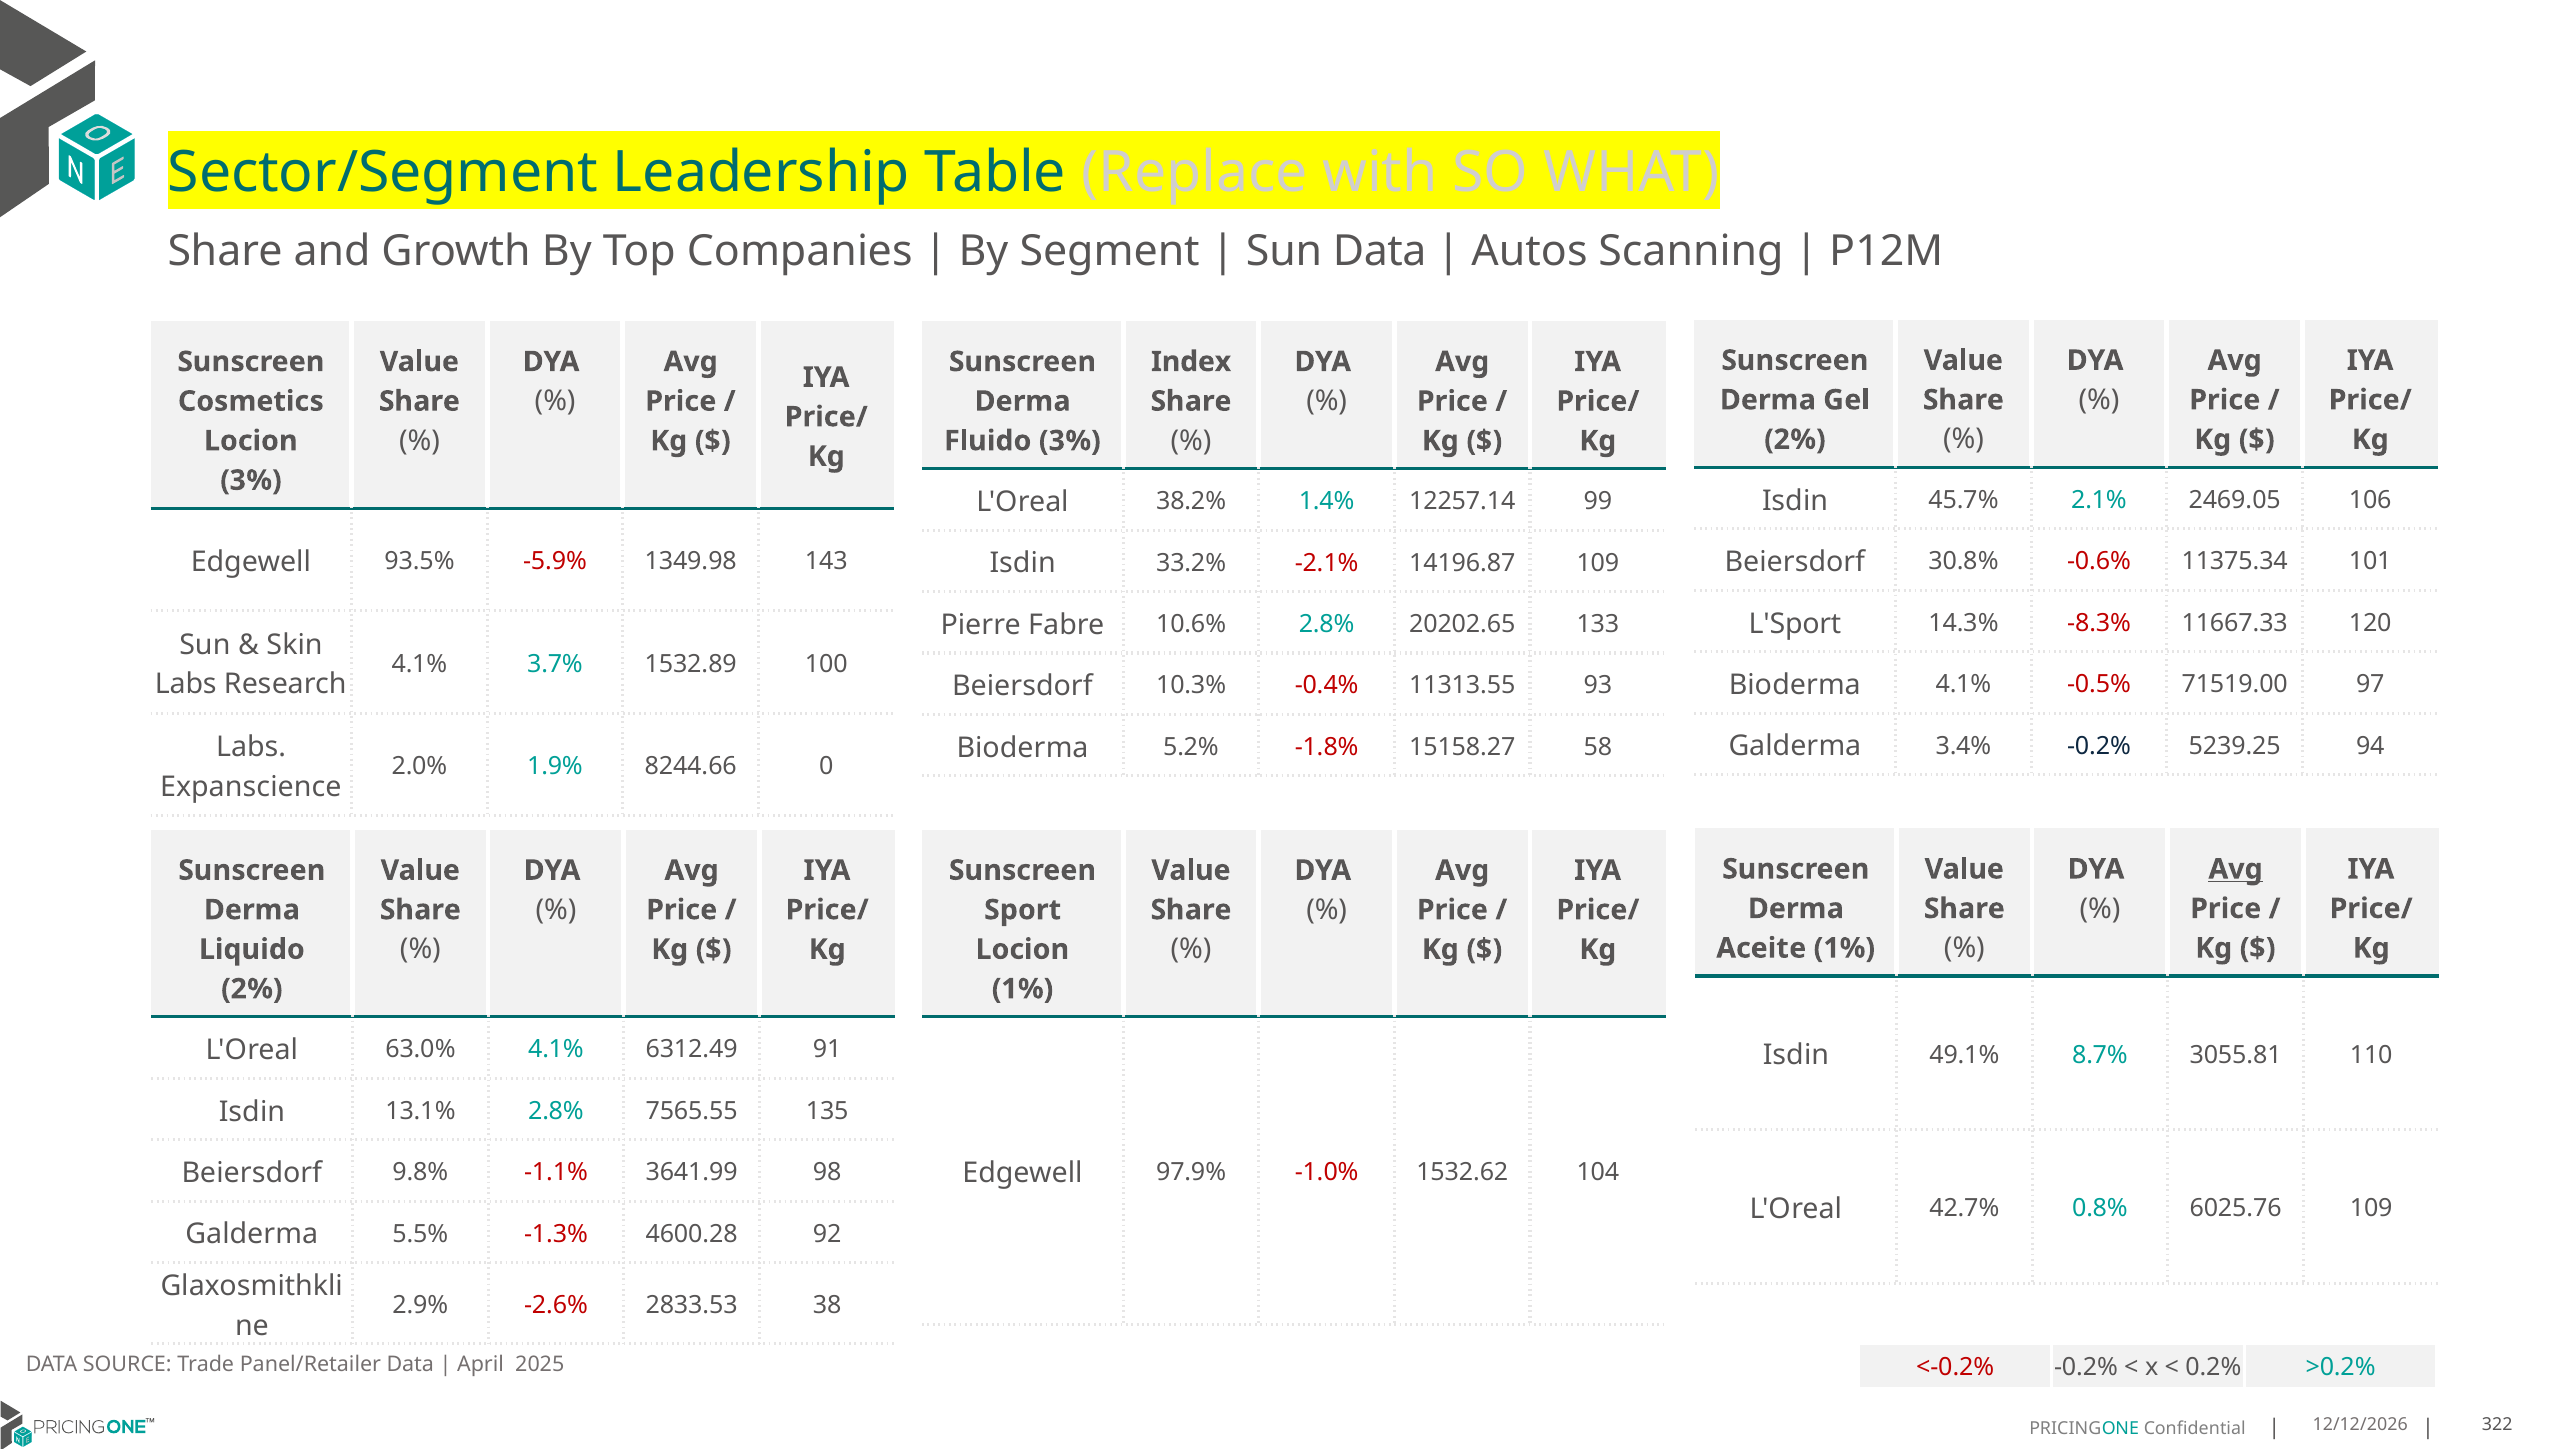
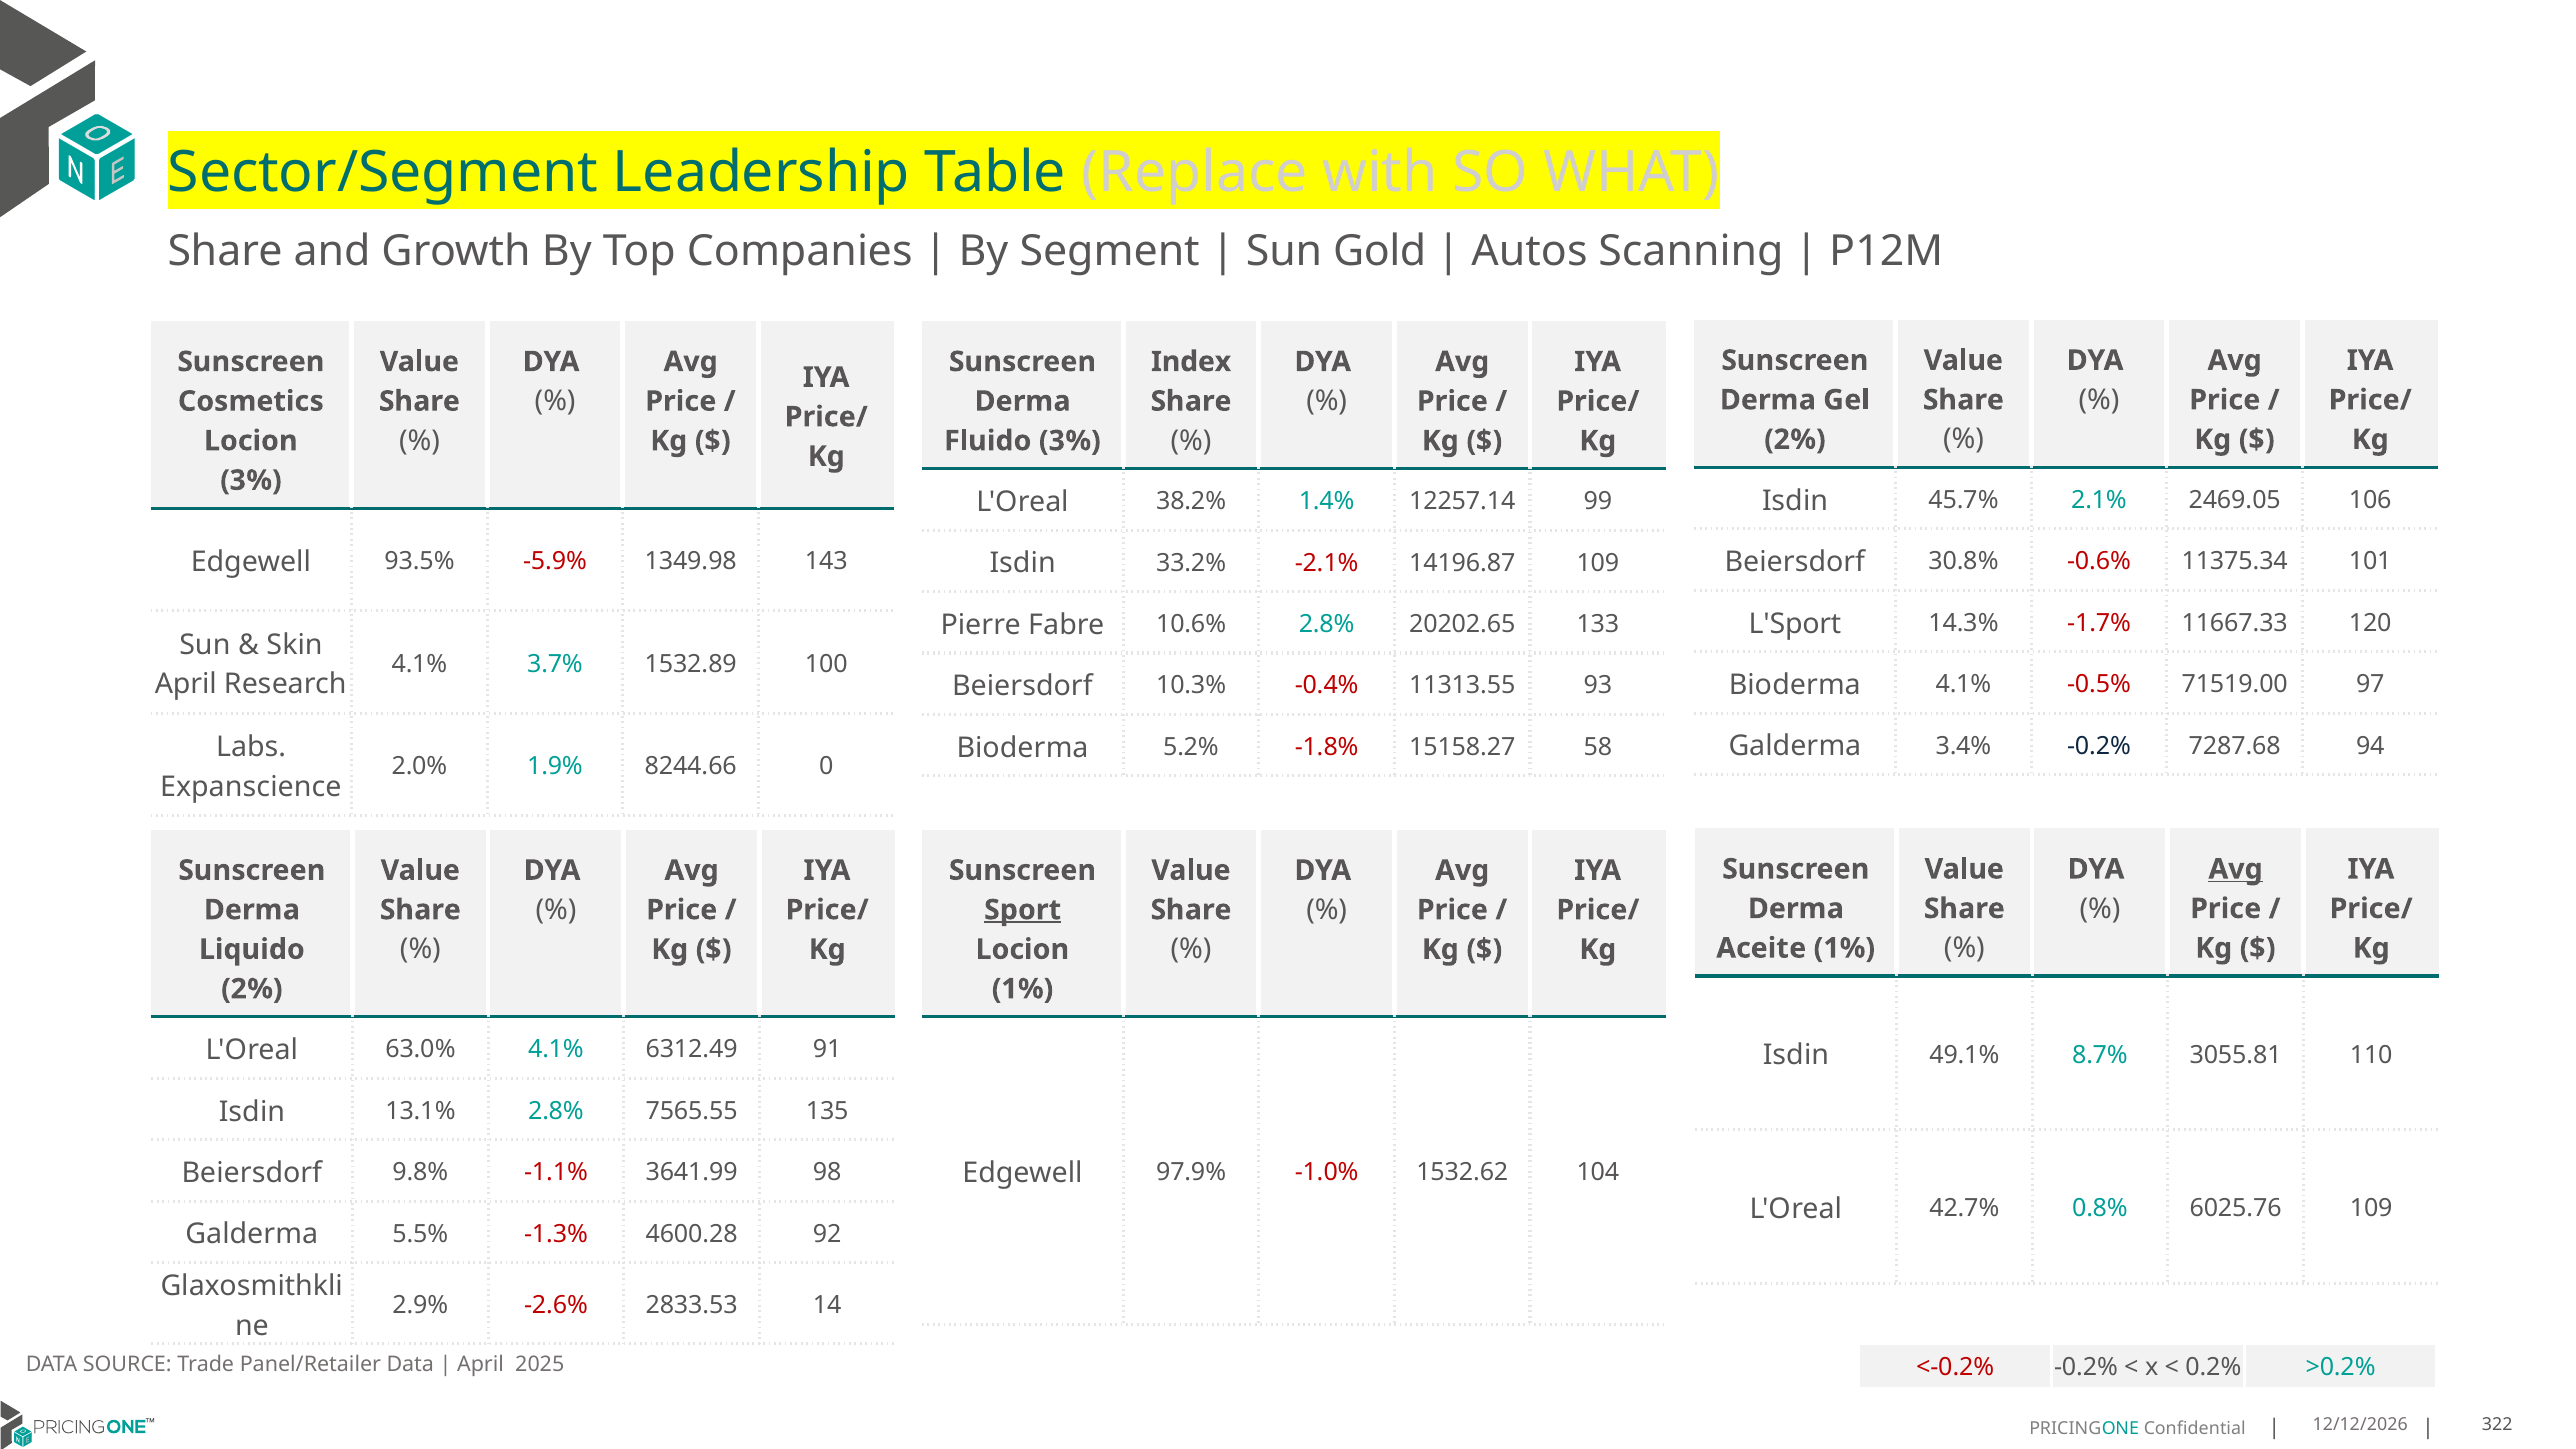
Sun Data: Data -> Gold (1380, 251)
-8.3%: -8.3% -> -1.7% (2099, 623)
Labs: Labs -> April (186, 684)
5239.25: 5239.25 -> 7287.68 (2235, 746)
Sport underline: none -> present (1023, 910)
38: 38 -> 14 (827, 1305)
